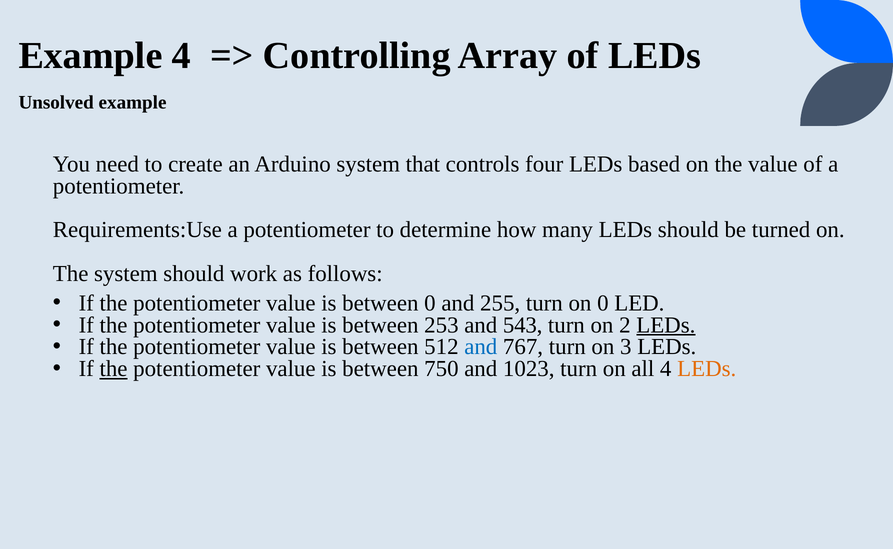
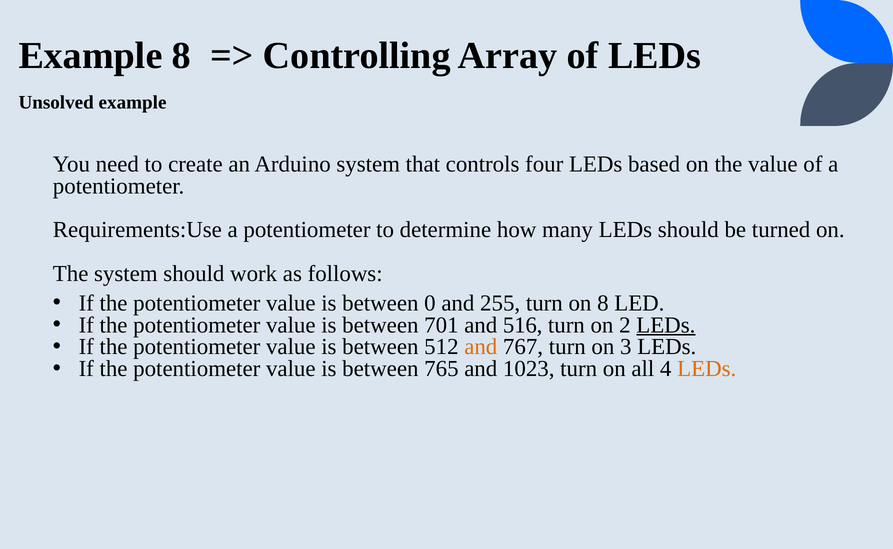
Example 4: 4 -> 8 (181, 56)
on 0: 0 -> 8 (603, 303)
253: 253 -> 701 (441, 325)
543: 543 -> 516 (523, 325)
and colour: blue -> orange (481, 347)
the underline: present -> none (114, 369)
750: 750 -> 765 (441, 369)
